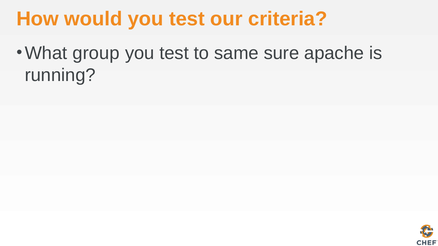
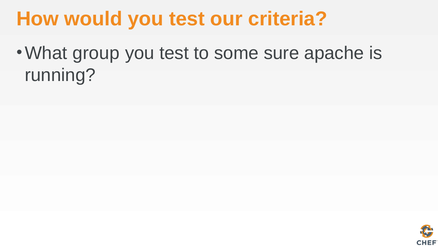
same: same -> some (236, 53)
